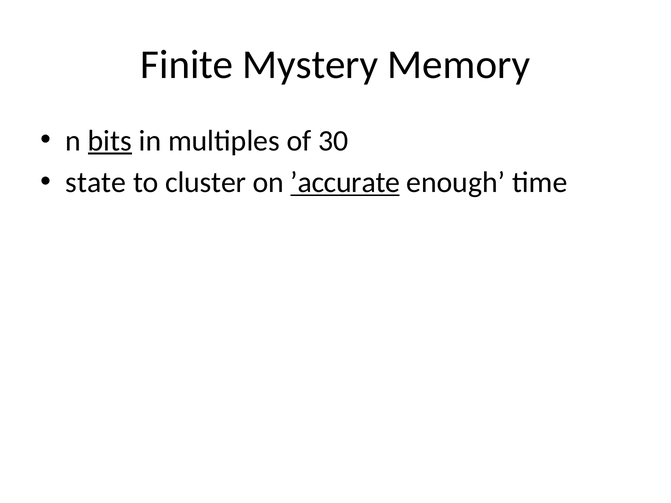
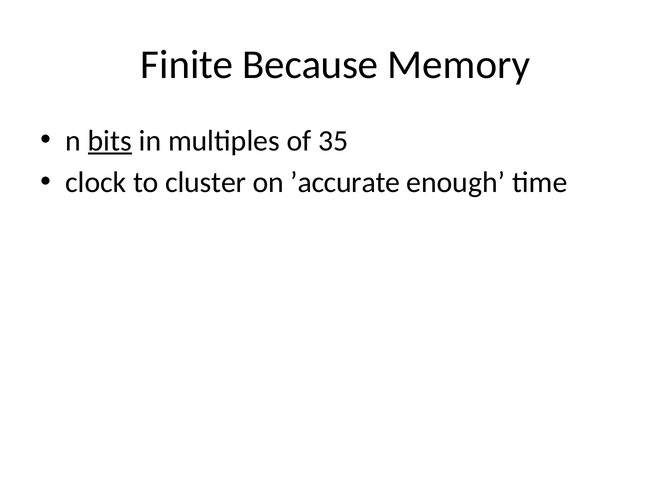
Mystery: Mystery -> Because (310, 65)
30: 30 -> 35 (333, 141)
state: state -> clock (96, 183)
’accurate underline: present -> none (345, 183)
